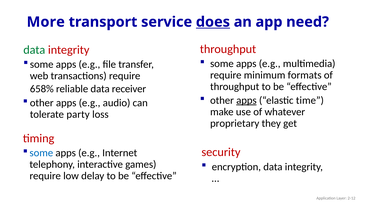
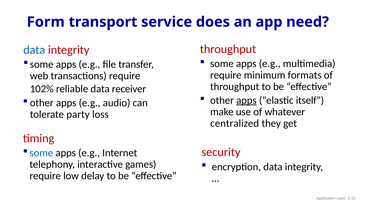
More: More -> Form (46, 22)
does underline: present -> none (213, 22)
data colour: green -> blue (34, 50)
658%: 658% -> 102% (42, 89)
time: time -> itself (310, 100)
proprietary: proprietary -> centralized (235, 123)
